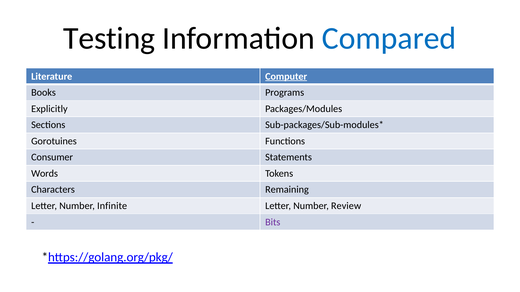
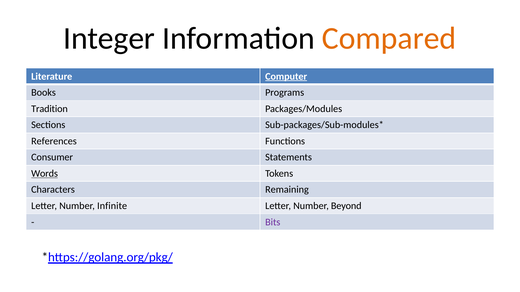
Testing: Testing -> Integer (109, 38)
Compared colour: blue -> orange (389, 38)
Explicitly: Explicitly -> Tradition (49, 109)
Gorotuines: Gorotuines -> References (54, 141)
Words underline: none -> present (45, 174)
Review: Review -> Beyond (346, 206)
